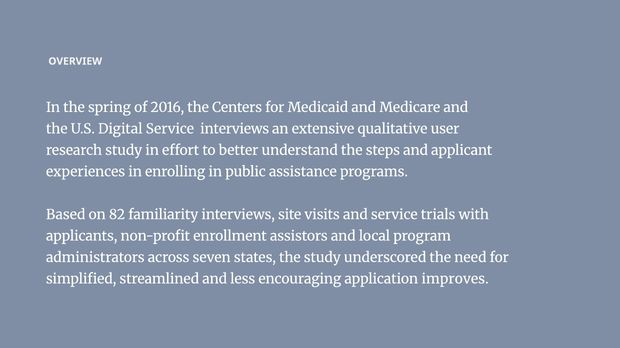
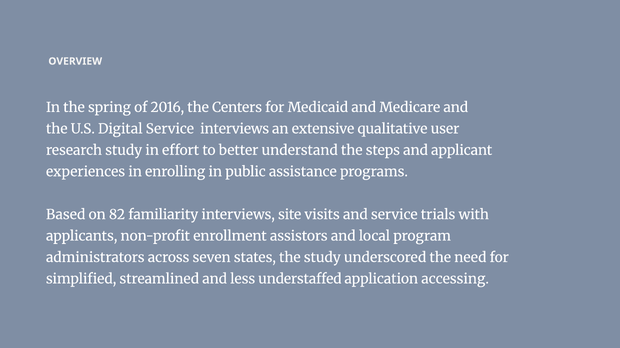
encouraging: encouraging -> understaffed (300, 280)
improves: improves -> accessing (455, 280)
